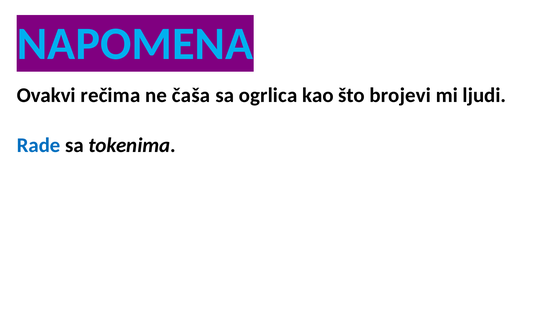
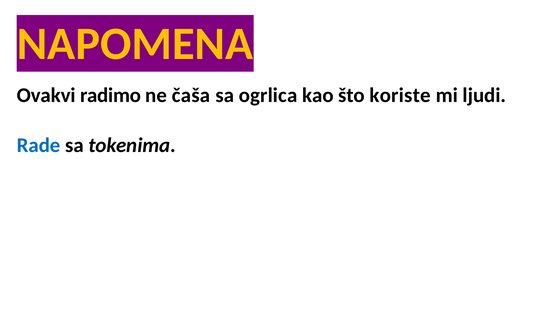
NAPOMENA colour: light blue -> yellow (135, 44)
rečima: rečima -> radimo (111, 95)
brojevi: brojevi -> koriste (400, 95)
